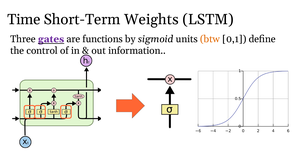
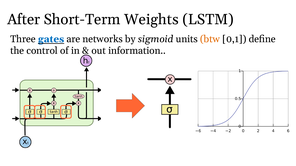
Time: Time -> After (24, 19)
gates colour: purple -> blue (51, 39)
functions: functions -> networks (103, 39)
